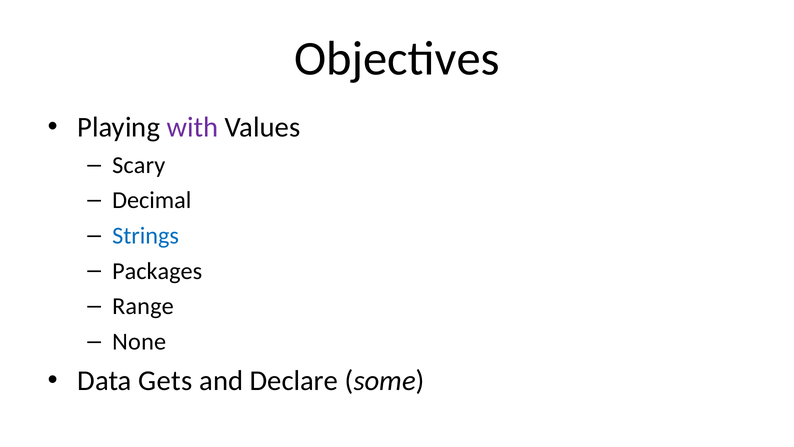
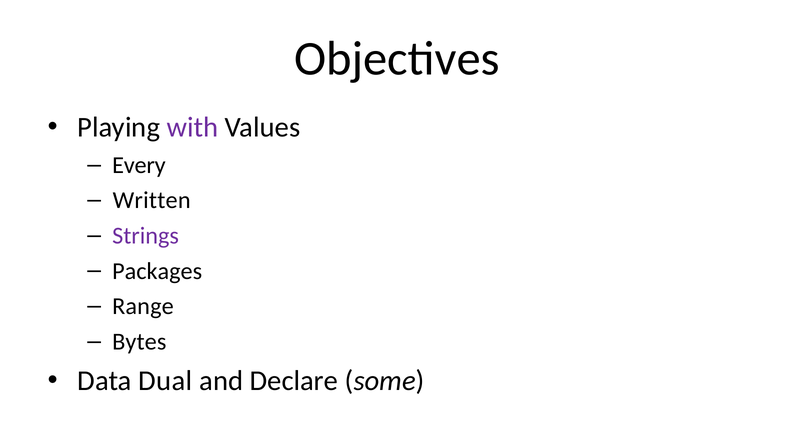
Scary: Scary -> Every (139, 165)
Decimal: Decimal -> Written (152, 200)
Strings colour: blue -> purple (146, 236)
None: None -> Bytes (139, 341)
Gets: Gets -> Dual (165, 381)
